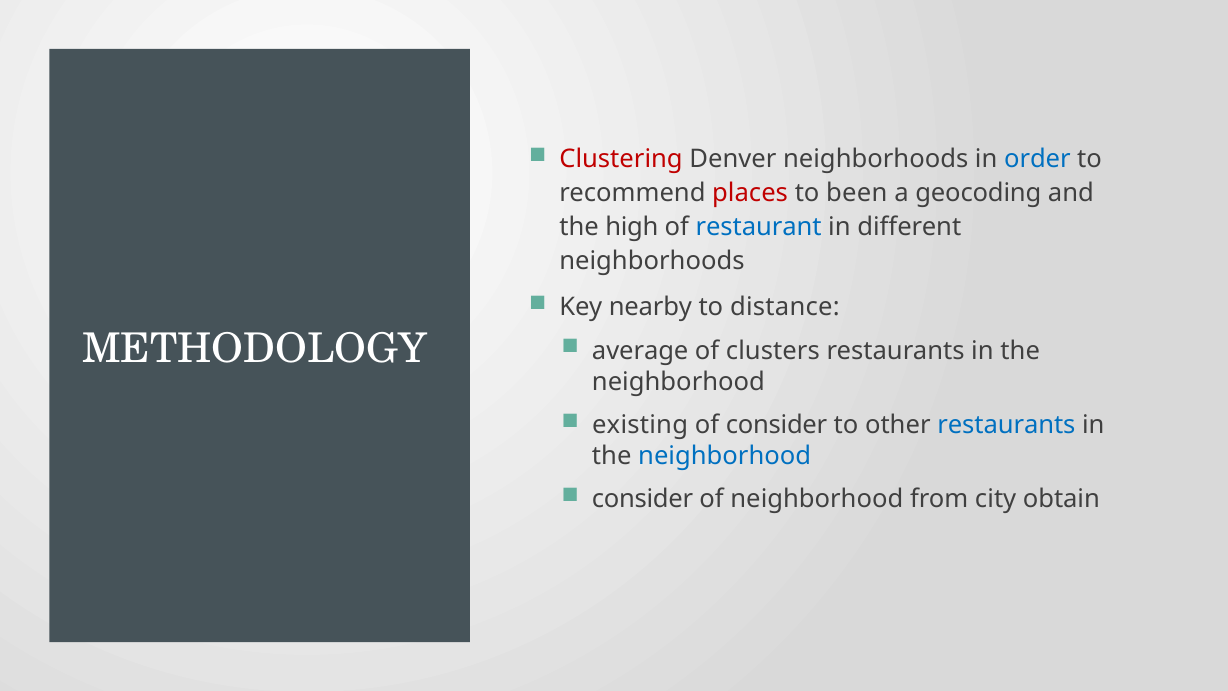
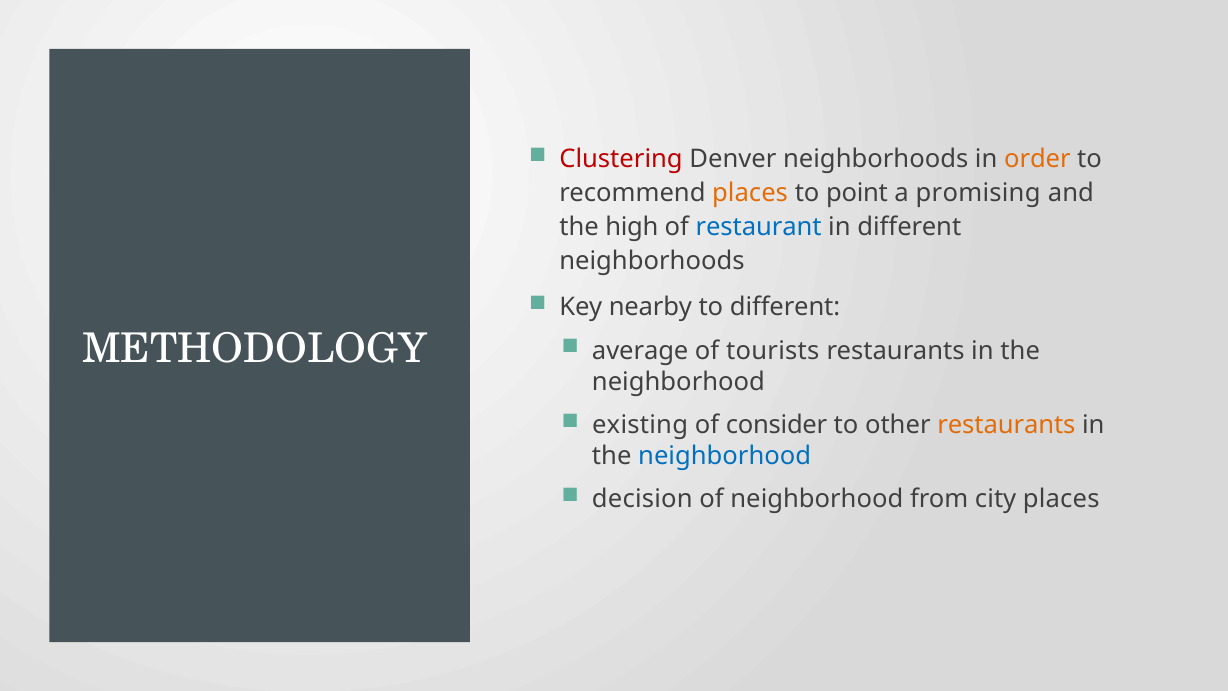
order colour: blue -> orange (1037, 159)
places colour: red -> orange (750, 193)
been: been -> point (857, 193)
geocoding: geocoding -> promising (978, 193)
to distance: distance -> different (785, 307)
clusters: clusters -> tourists (773, 351)
restaurants colour: blue -> orange (1006, 425)
consider: consider -> decision (642, 499)
city obtain: obtain -> places (1061, 499)
